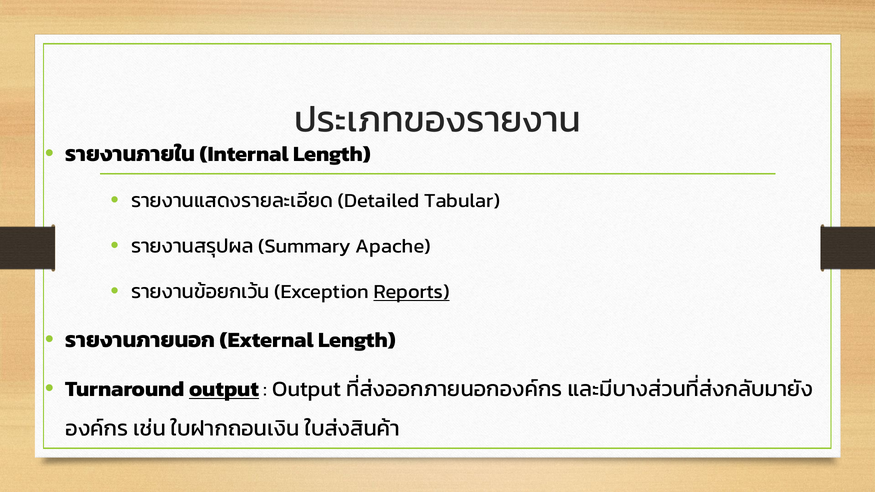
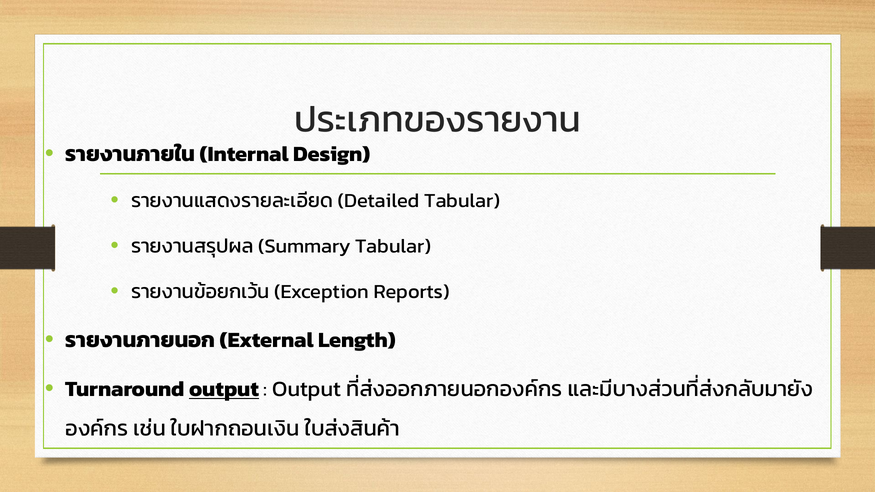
Internal Length: Length -> Design (332, 154)
Summary Apache: Apache -> Tabular (393, 246)
Reports underline: present -> none (412, 292)
